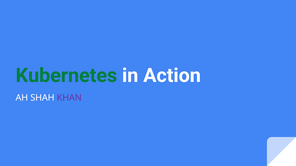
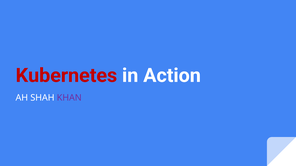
Kubernetes colour: green -> red (66, 76)
